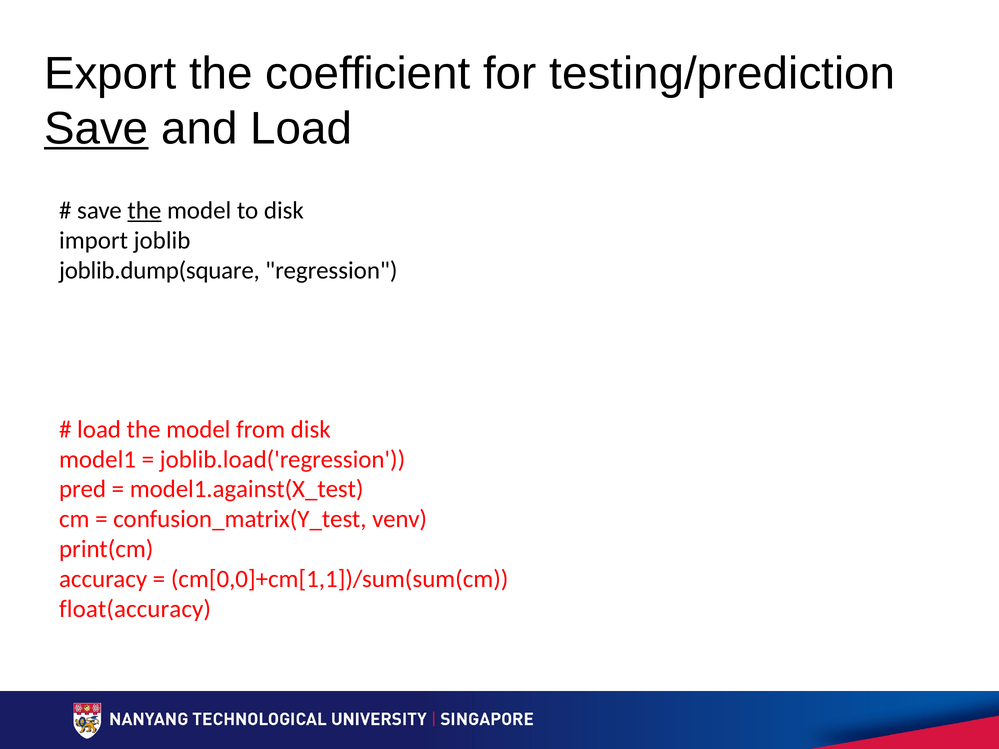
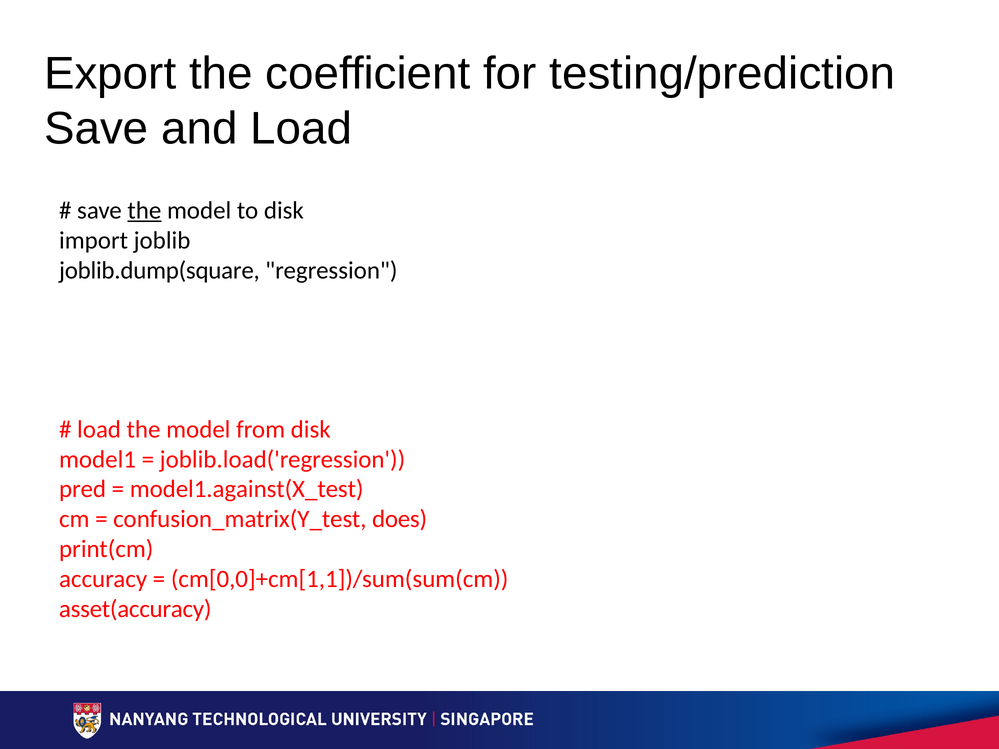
Save underline: present -> none (96, 129)
venv: venv -> does (400, 519)
float(accuracy: float(accuracy -> asset(accuracy (135, 609)
